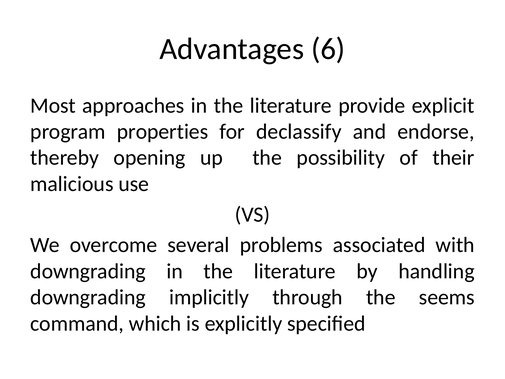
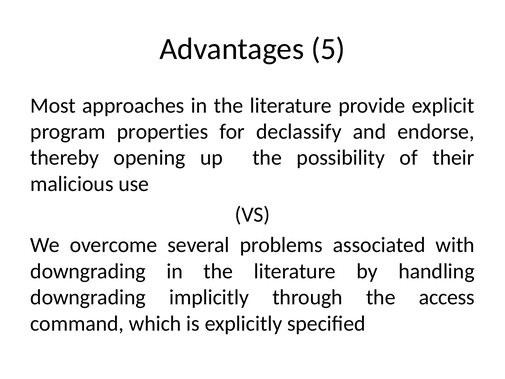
6: 6 -> 5 (328, 49)
seems: seems -> access (447, 297)
